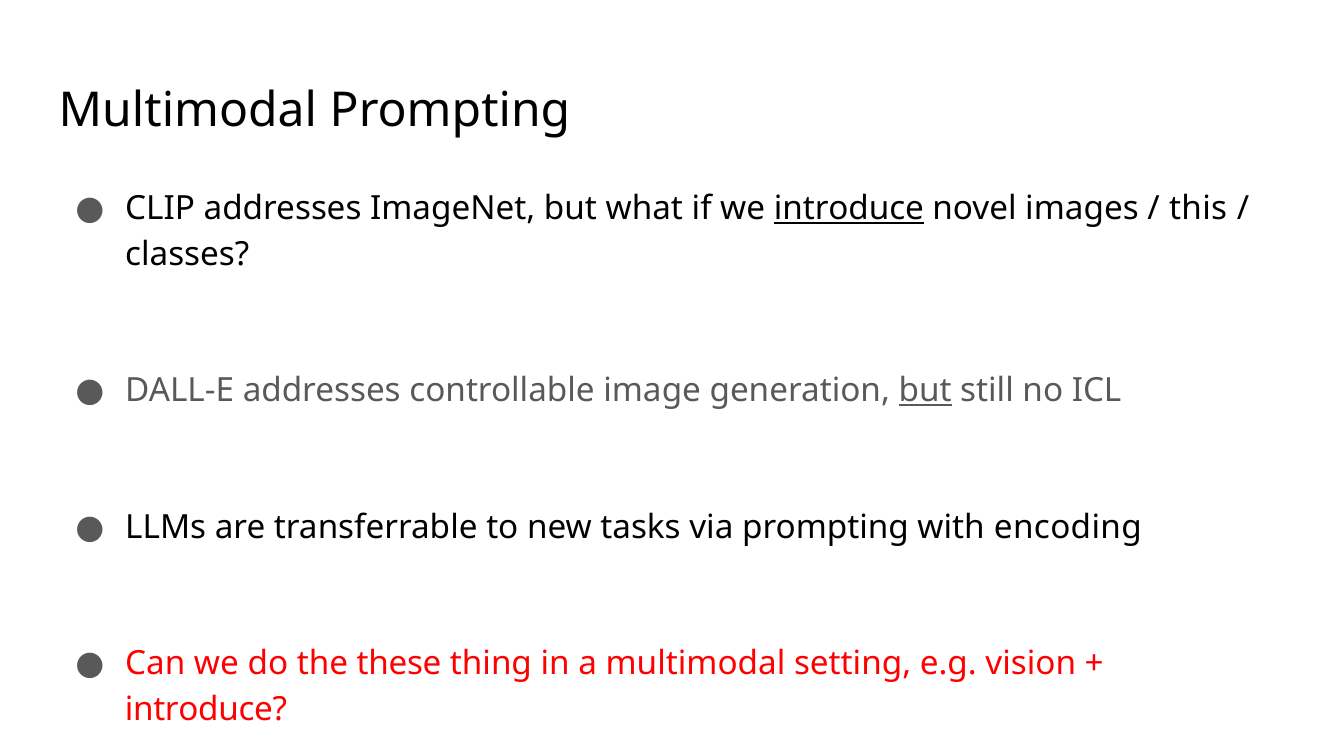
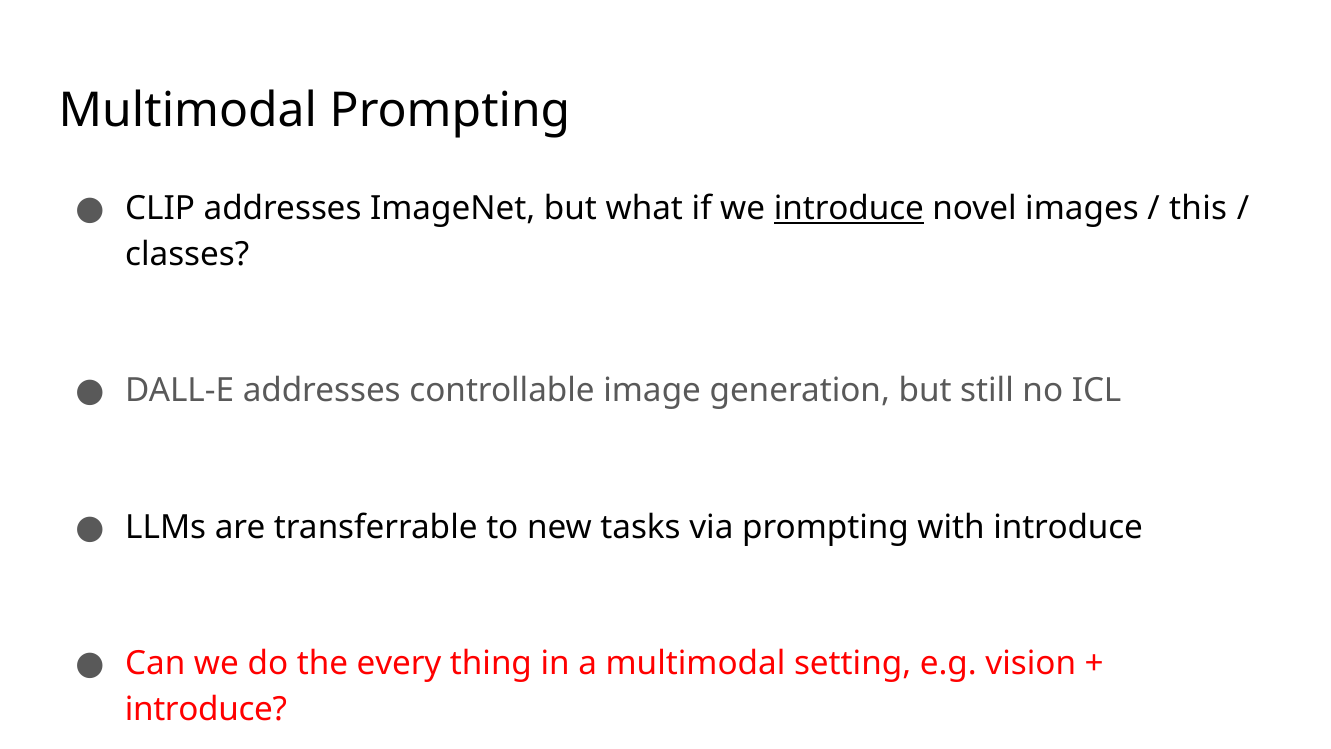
but underline: present -> none (925, 391)
with encoding: encoding -> introduce (1068, 527)
these: these -> every (399, 664)
